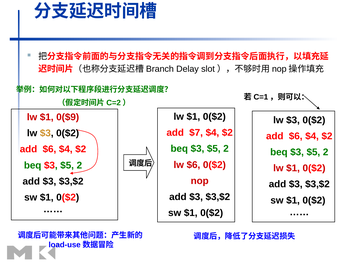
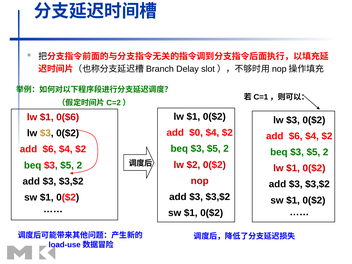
0($9: 0($9 -> 0($6 (68, 117)
$7: $7 -> $0 (196, 133)
lw $6: $6 -> $2 (193, 165)
